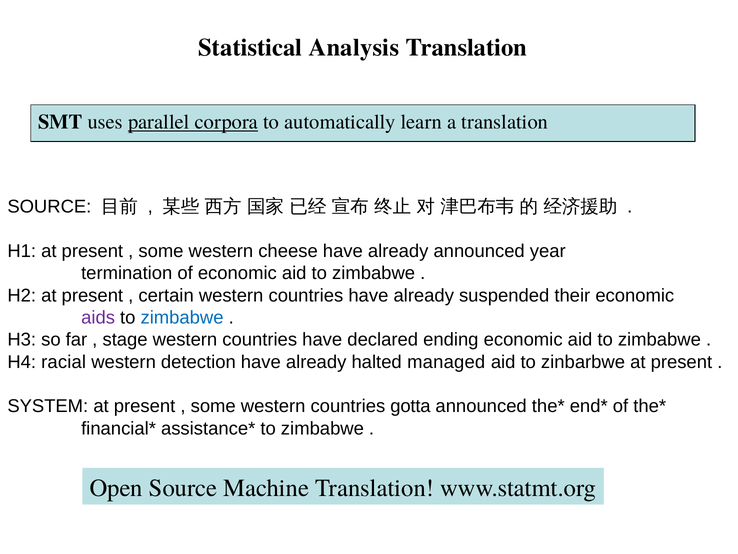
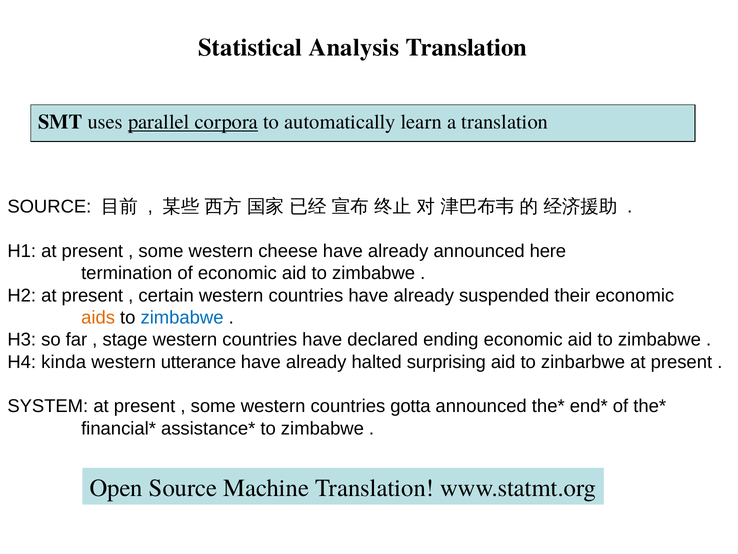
year: year -> here (548, 251)
aids colour: purple -> orange (98, 317)
racial: racial -> kinda (64, 362)
detection: detection -> utterance (198, 362)
managed: managed -> surprising (446, 362)
